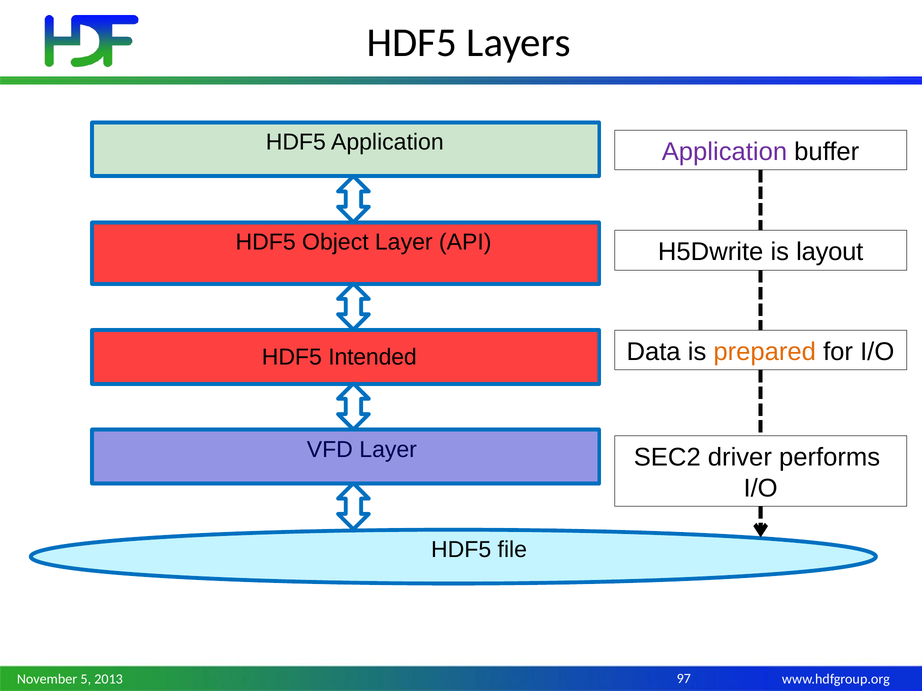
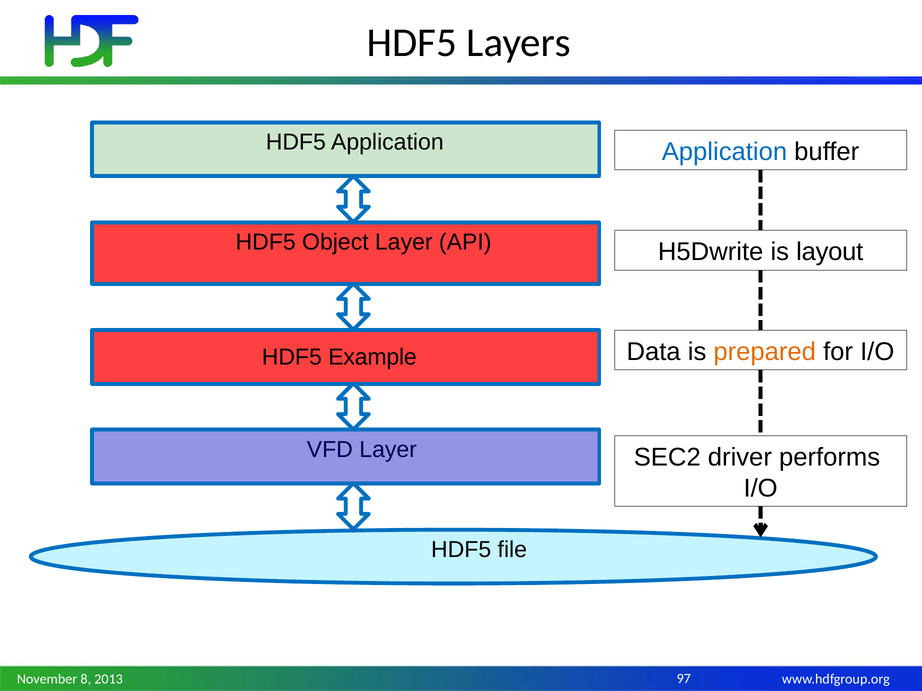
Application colour: purple -> blue (724, 152)
Intended: Intended -> Example (373, 358)
5: 5 -> 8 (86, 679)
